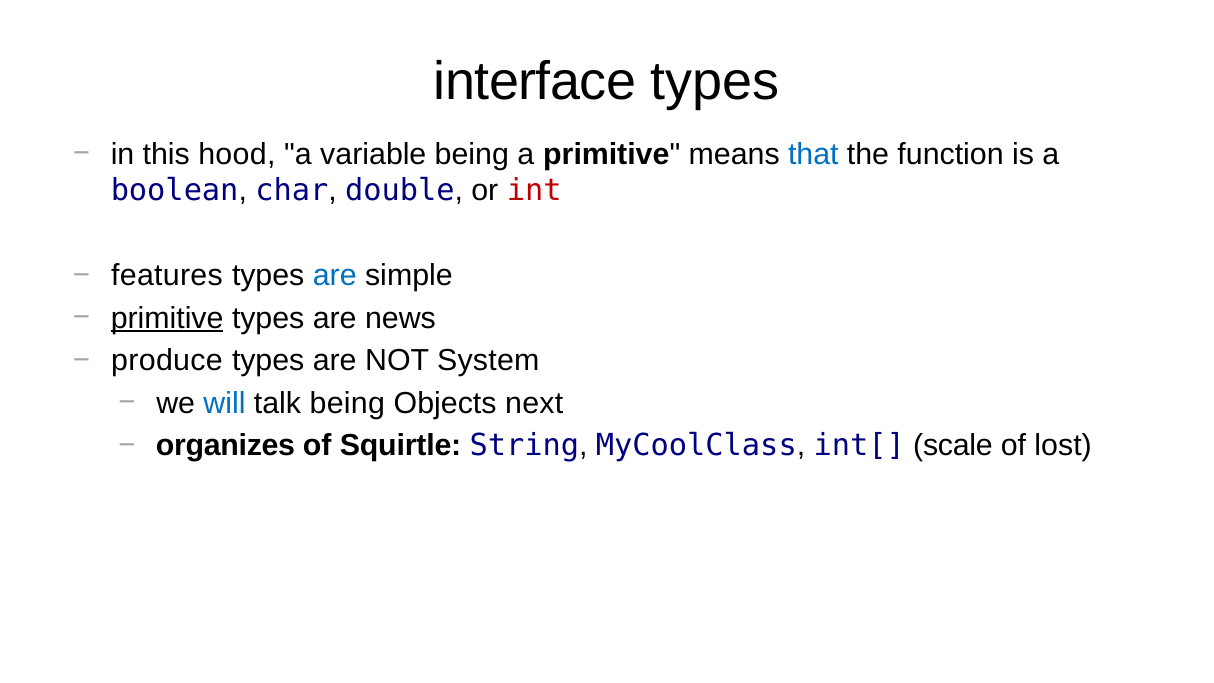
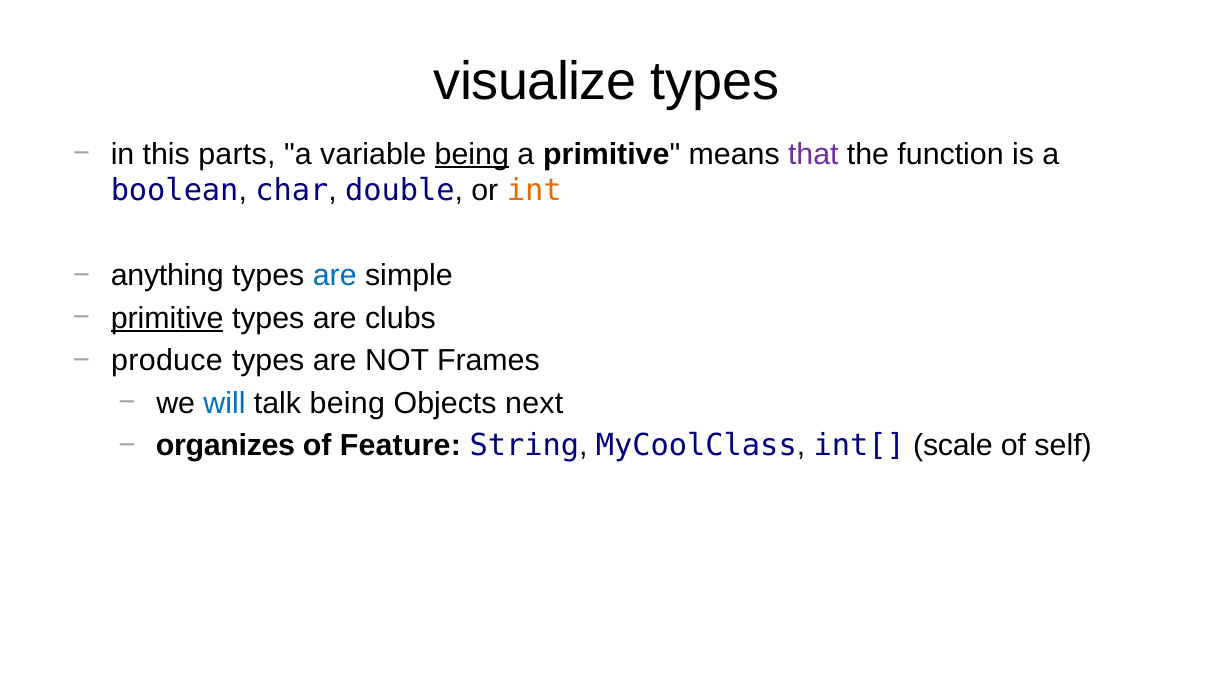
interface: interface -> visualize (535, 82)
hood: hood -> parts (237, 154)
being underline: none -> present (472, 154)
that colour: blue -> purple (813, 154)
int colour: red -> orange (534, 191)
features: features -> anything (167, 276)
news: news -> clubs (400, 318)
System: System -> Frames (488, 361)
Squirtle: Squirtle -> Feature (400, 446)
lost: lost -> self (1063, 446)
